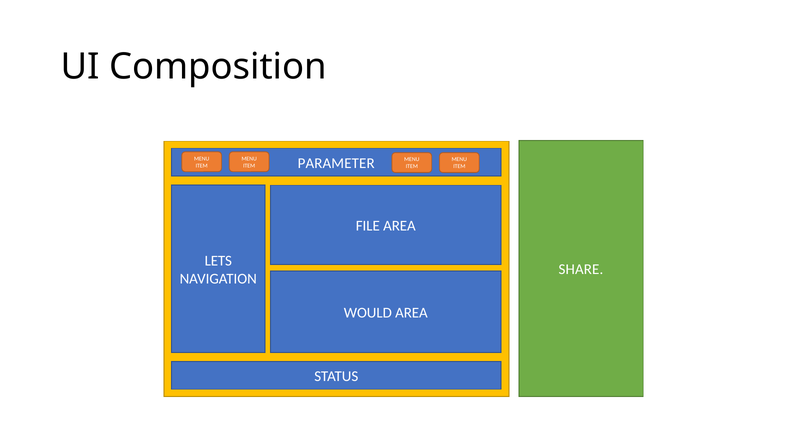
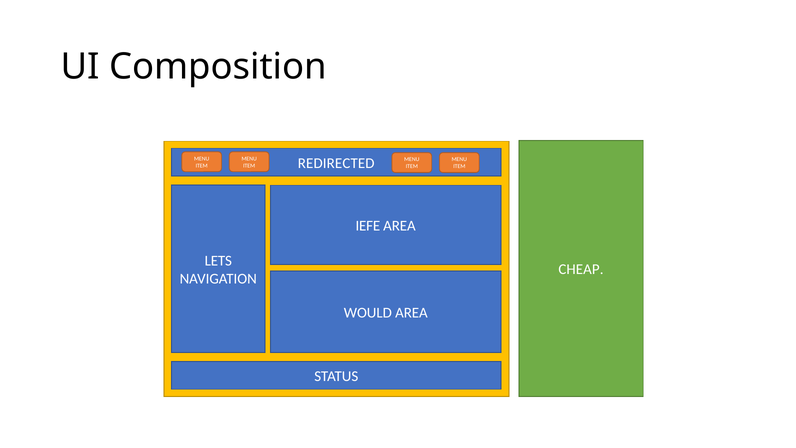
PARAMETER: PARAMETER -> REDIRECTED (336, 163)
FILE: FILE -> IEFE (368, 226)
SHARE: SHARE -> CHEAP (581, 269)
